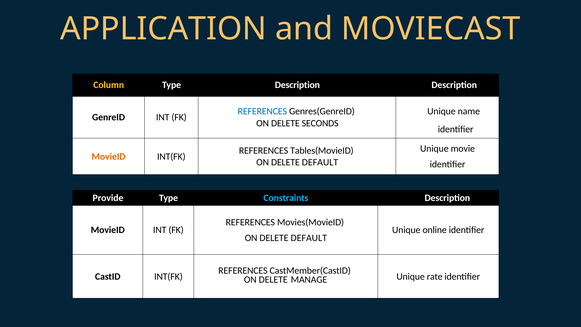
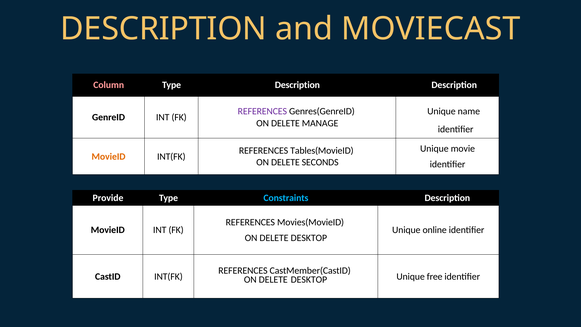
APPLICATION: APPLICATION -> DESCRIPTION (164, 29)
Column colour: yellow -> pink (109, 85)
REFERENCES colour: blue -> purple (262, 111)
SECONDS: SECONDS -> MANAGE (320, 123)
DEFAULT: DEFAULT -> SECONDS (320, 162)
DEFAULT: DEFAULT -> DESKTOP (309, 238)
MANAGE: MANAGE -> DESKTOP (309, 279)
rate: rate -> free (435, 276)
